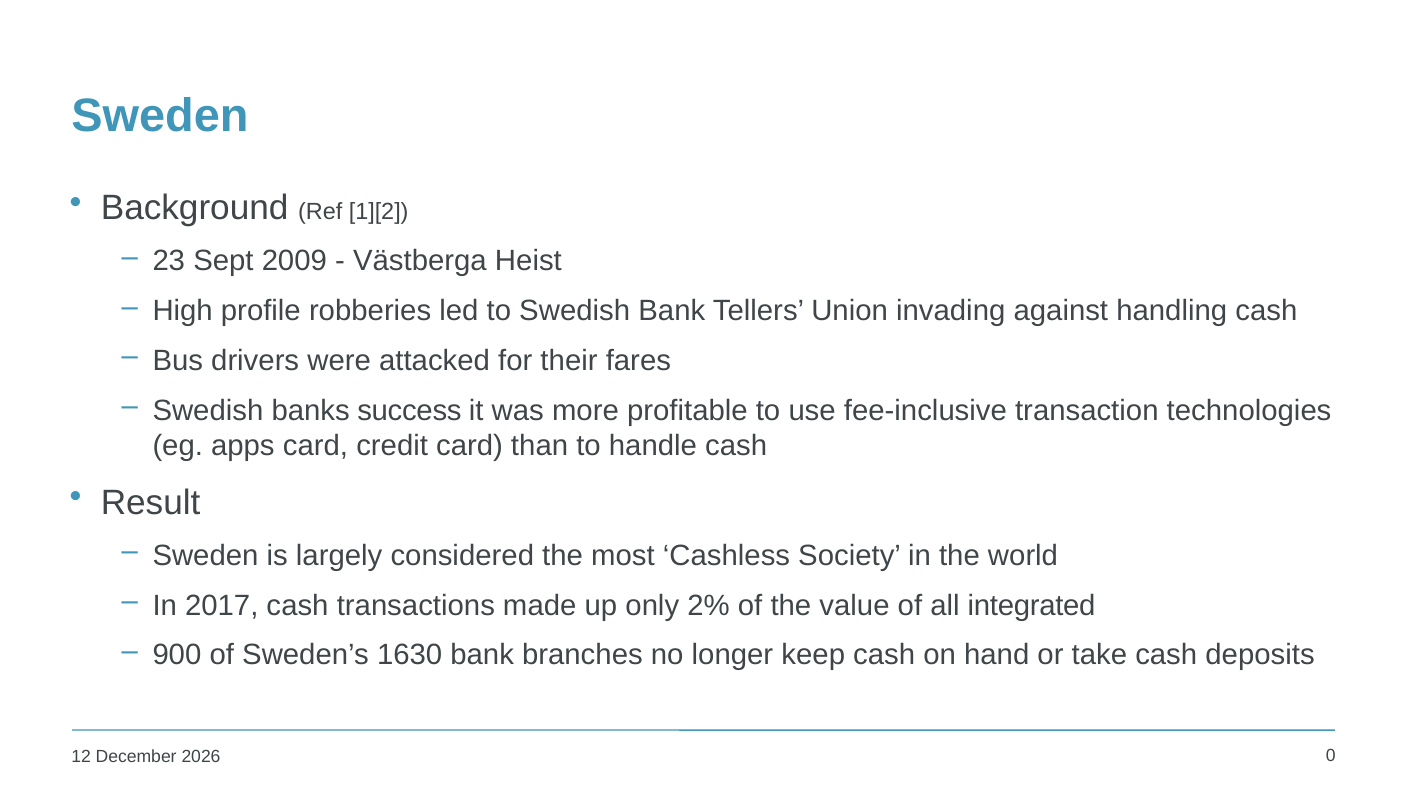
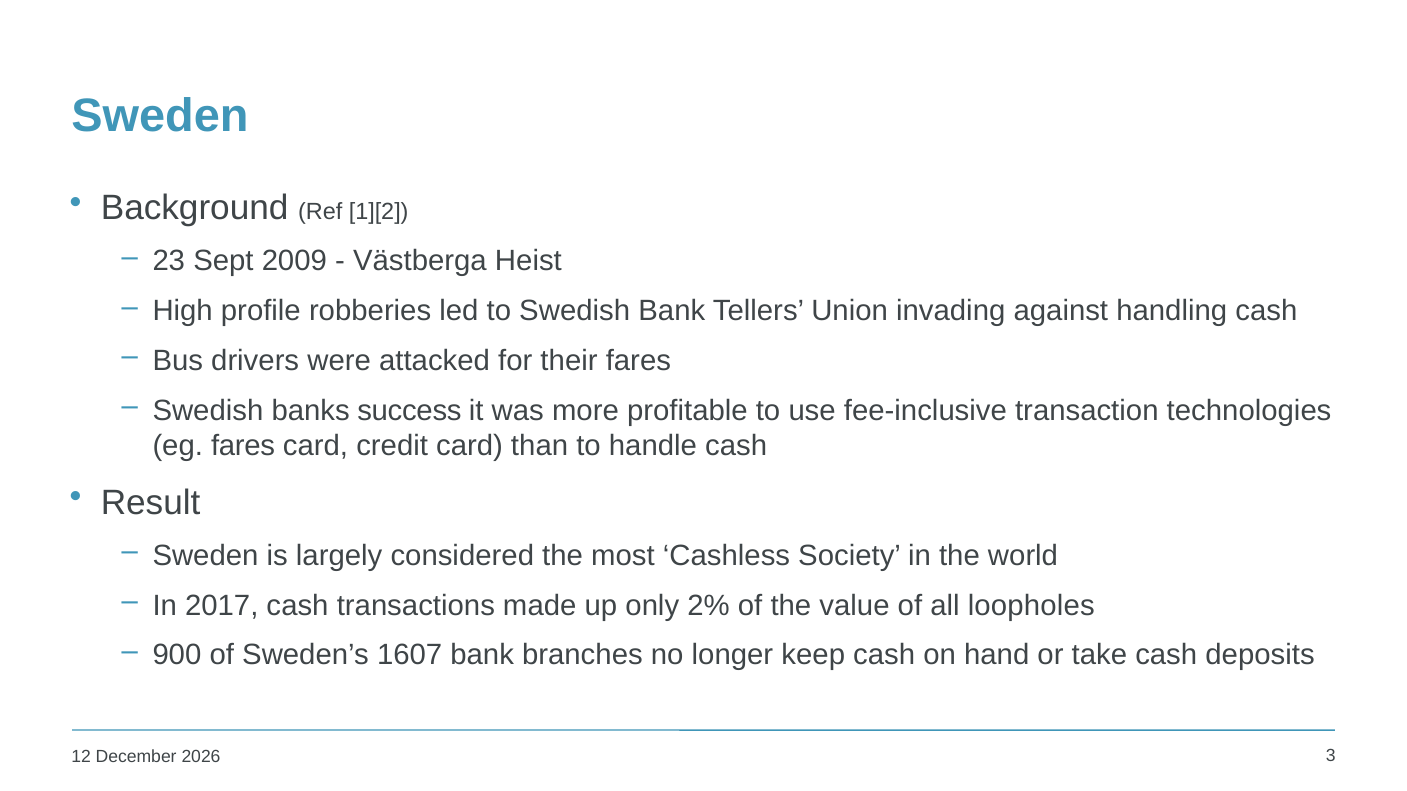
eg apps: apps -> fares (243, 446)
integrated: integrated -> loopholes (1031, 606)
1630: 1630 -> 1607 (410, 656)
0: 0 -> 3 (1331, 756)
